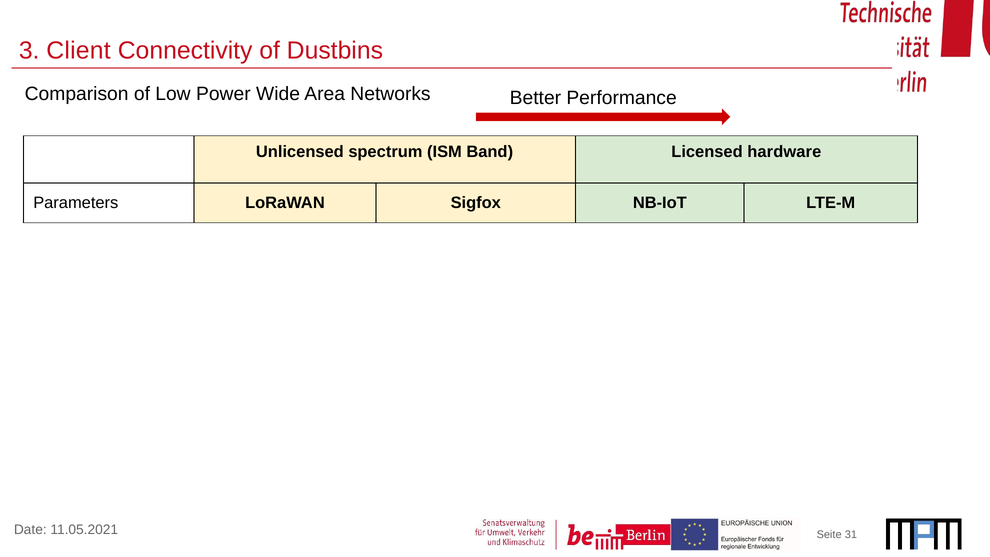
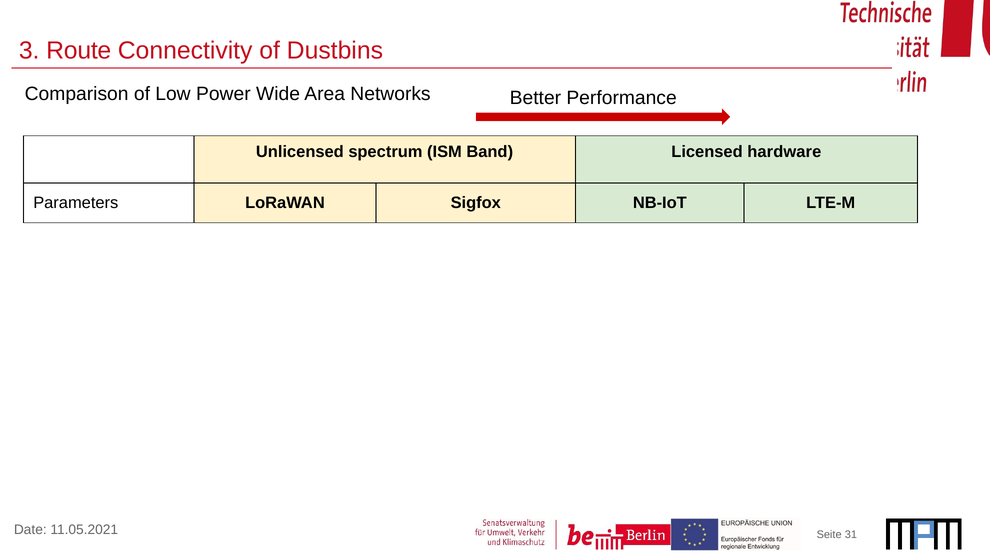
Client: Client -> Route (79, 51)
